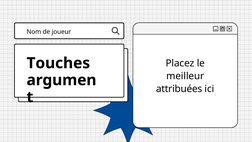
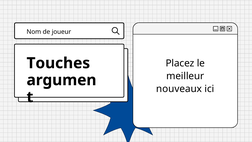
attribuées: attribuées -> nouveaux (179, 89)
